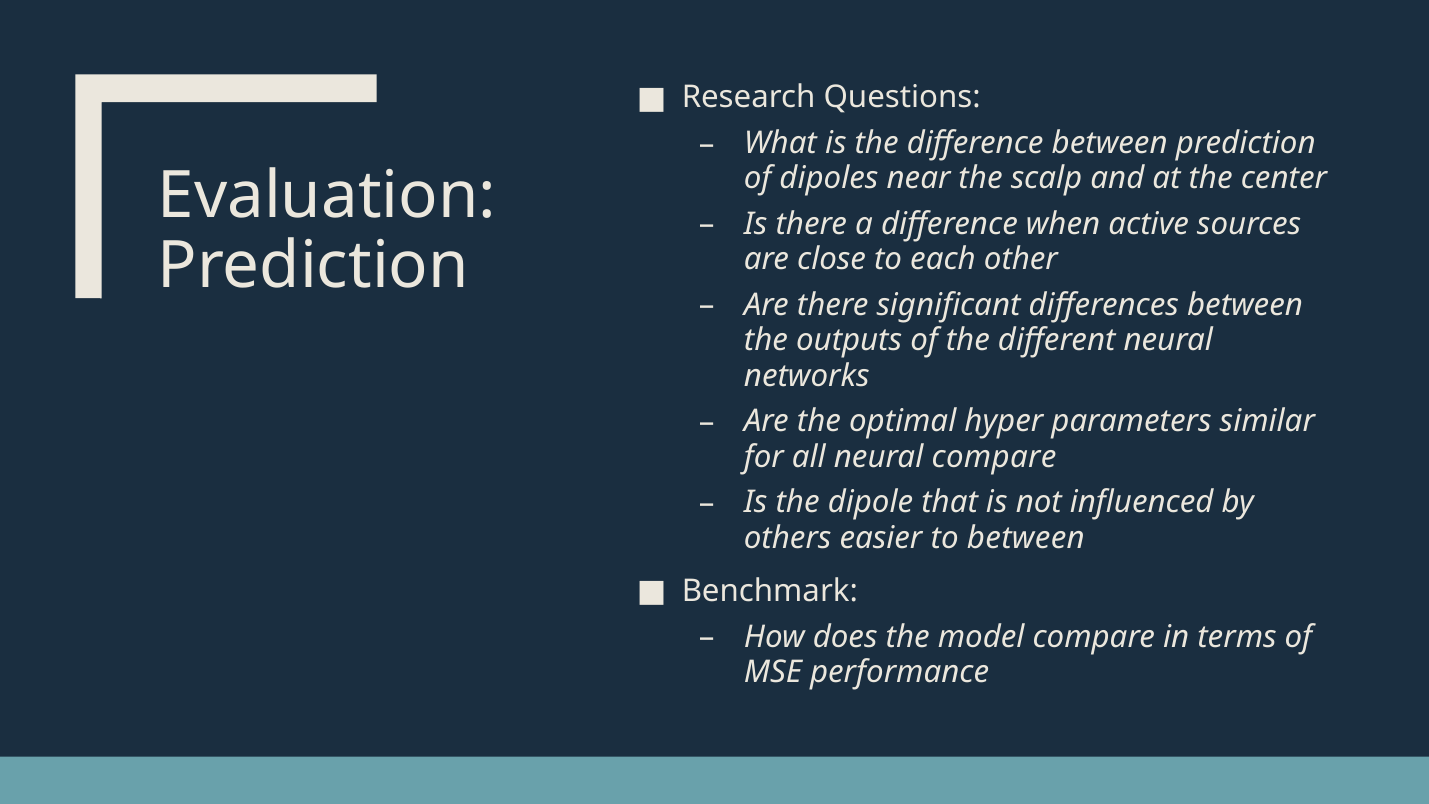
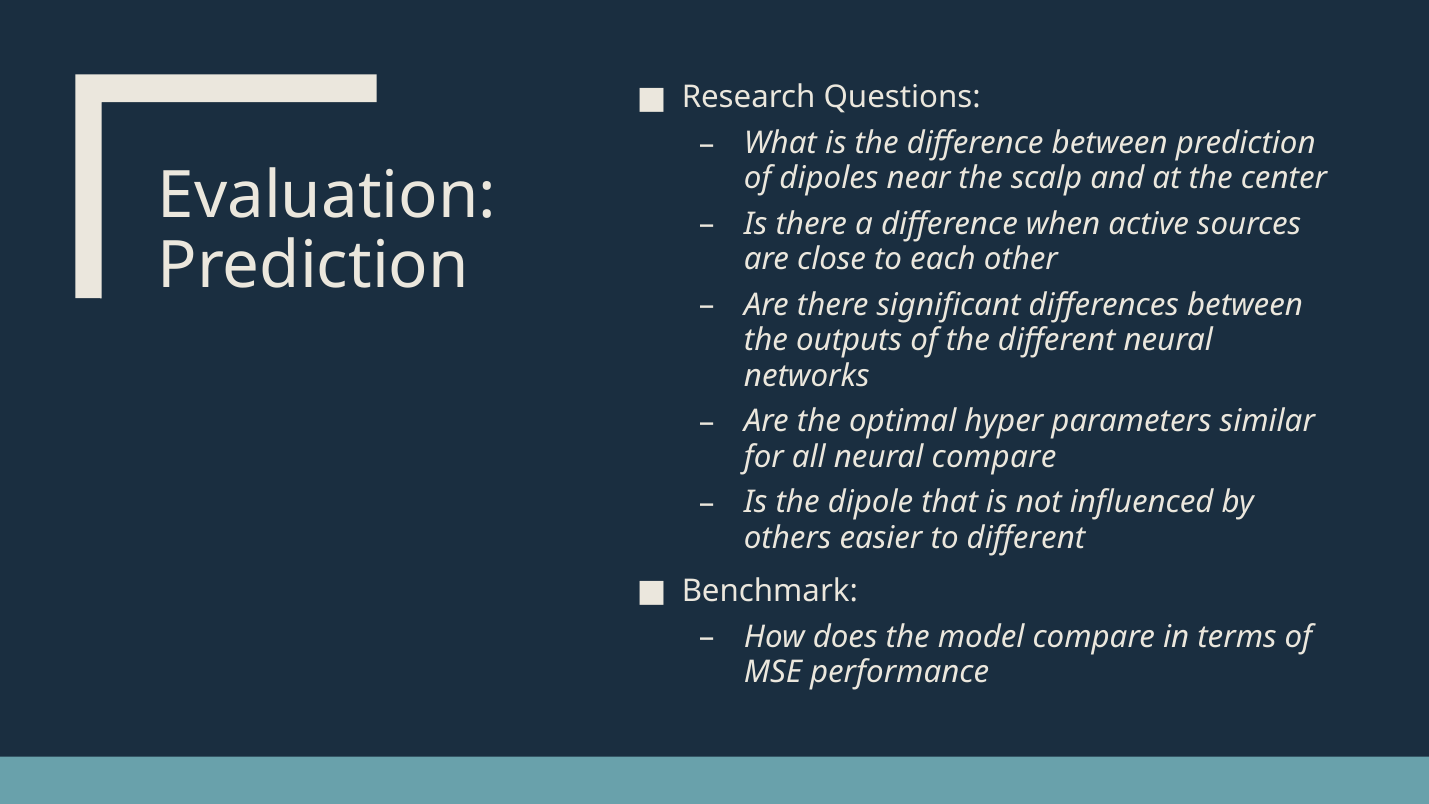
to between: between -> different (1026, 538)
